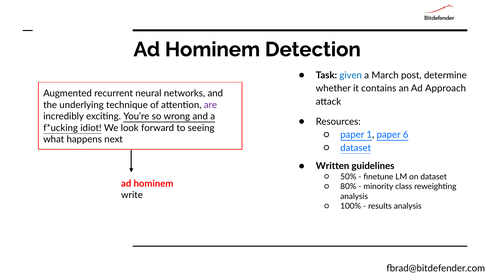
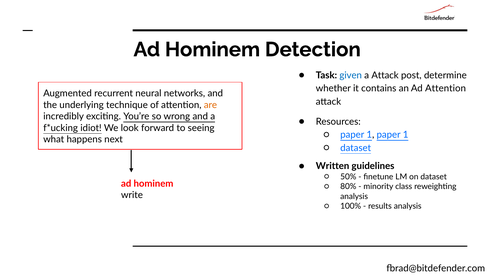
a March: March -> Attack (385, 75)
Ad Approach: Approach -> Attention (446, 88)
are colour: purple -> orange (210, 105)
1 paper 6: 6 -> 1 (406, 135)
